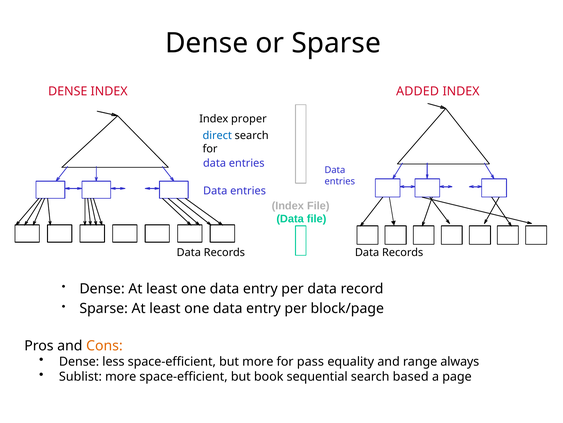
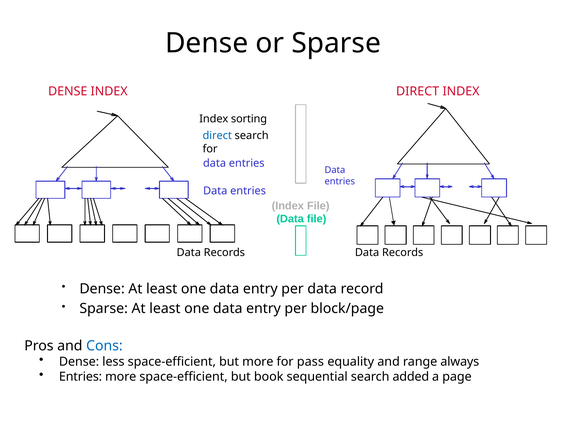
INDEX ADDED: ADDED -> DIRECT (418, 91)
proper: proper -> sorting (249, 119)
Cons colour: orange -> blue (104, 345)
Sublist: Sublist -> Entries (80, 376)
based: based -> added (411, 376)
